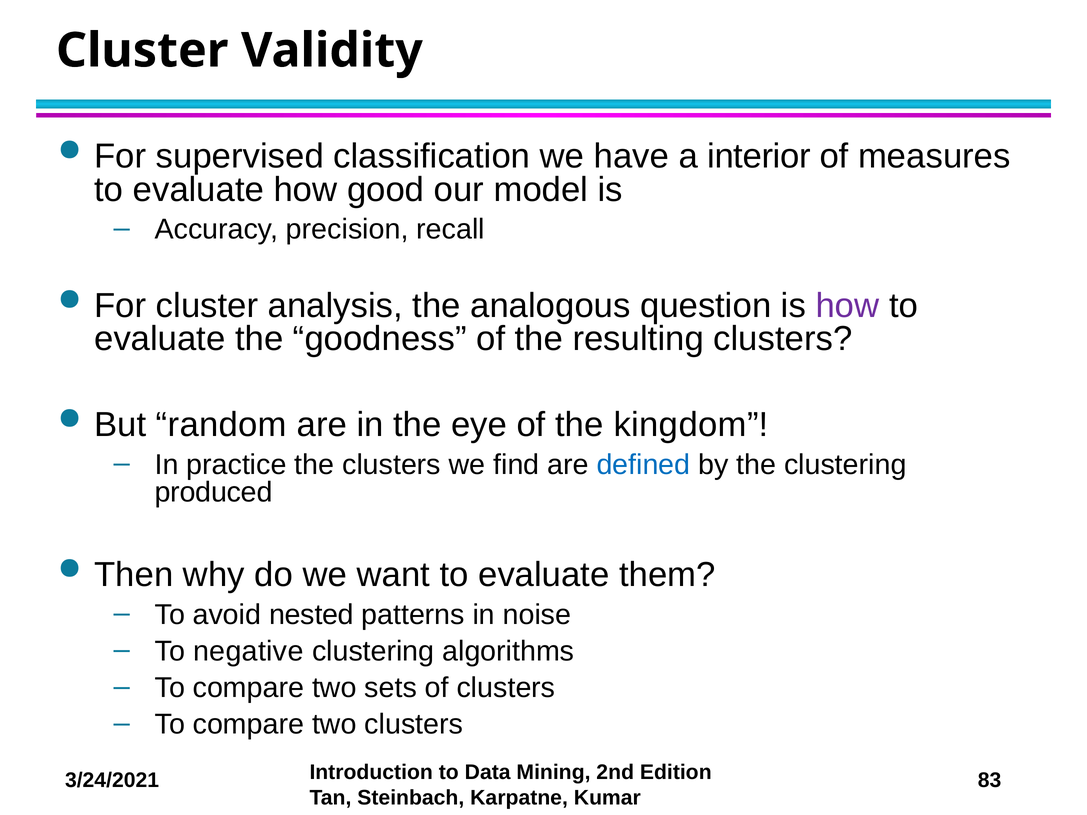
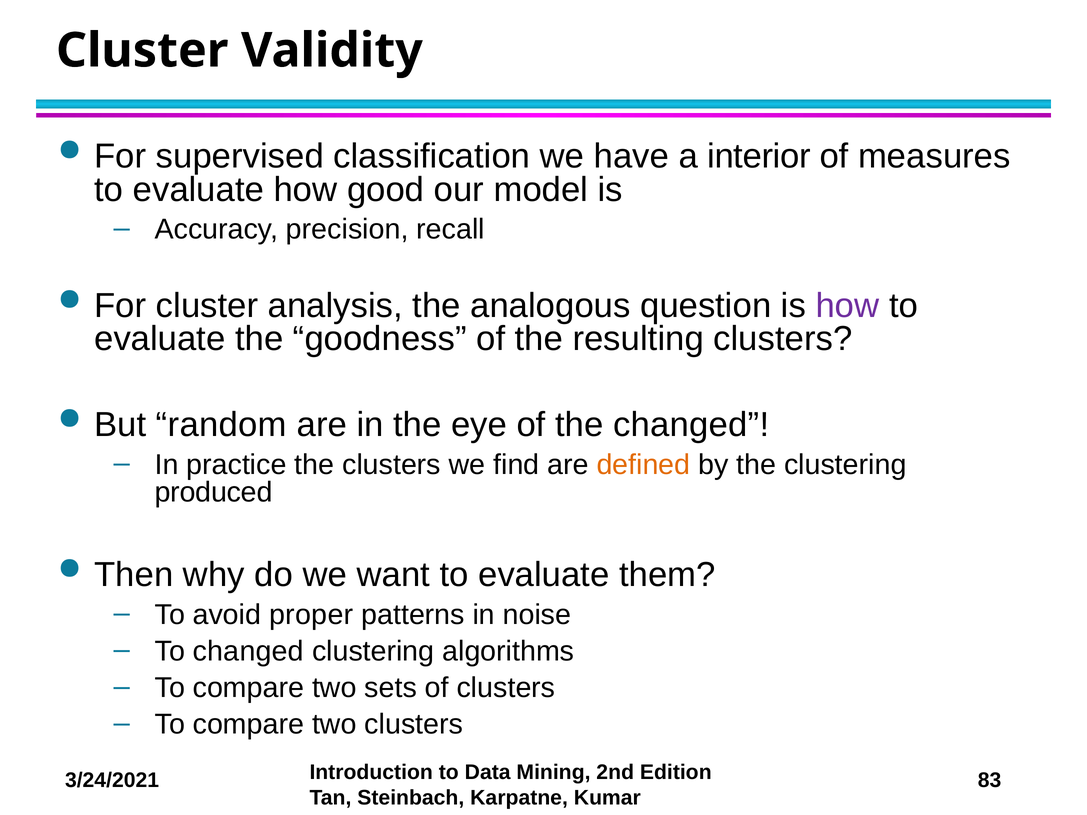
the kingdom: kingdom -> changed (691, 425)
defined colour: blue -> orange (643, 465)
nested: nested -> proper (311, 615)
To negative: negative -> changed (248, 651)
